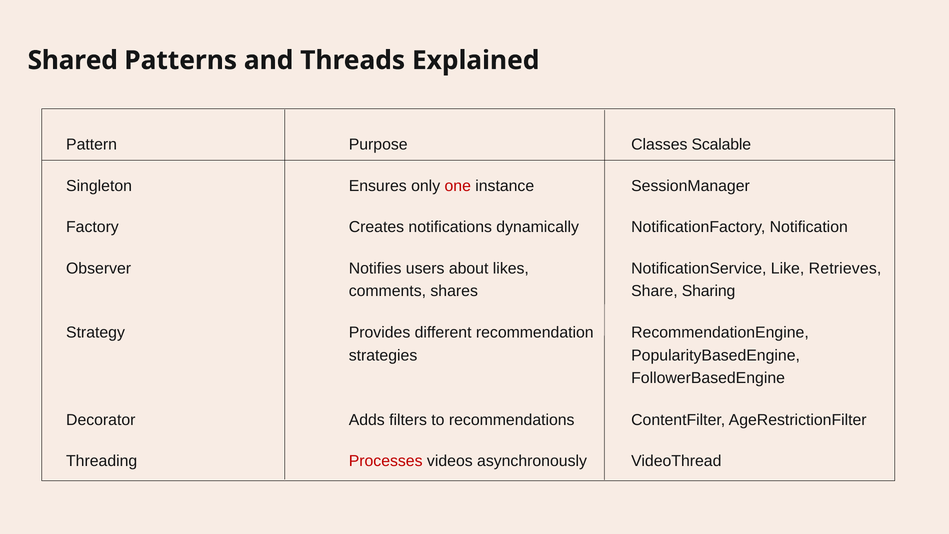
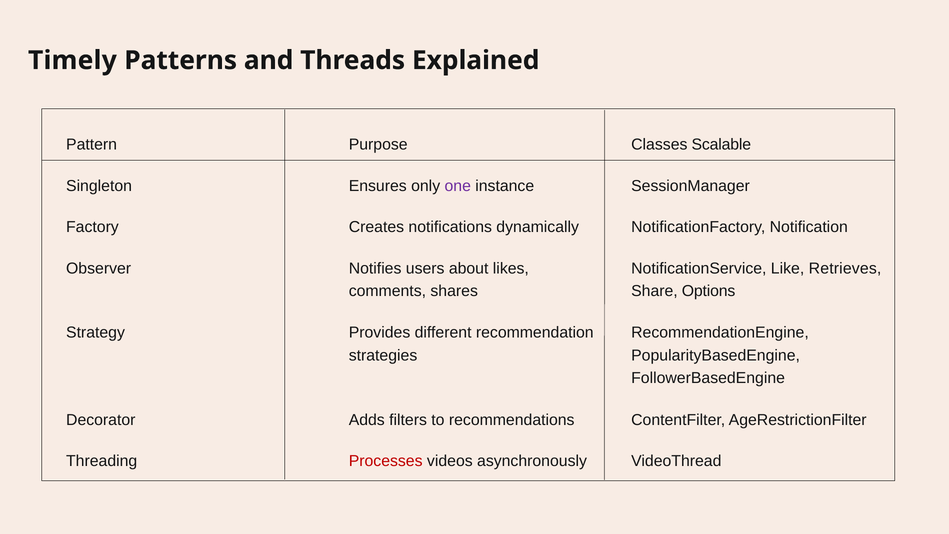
Shared: Shared -> Timely (72, 60)
one colour: red -> purple (458, 186)
Sharing: Sharing -> Options (709, 291)
